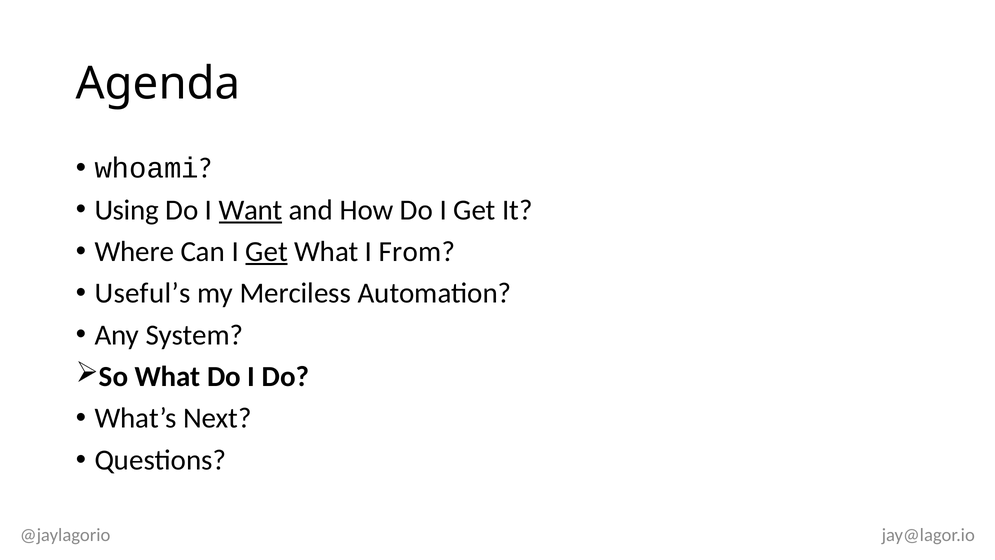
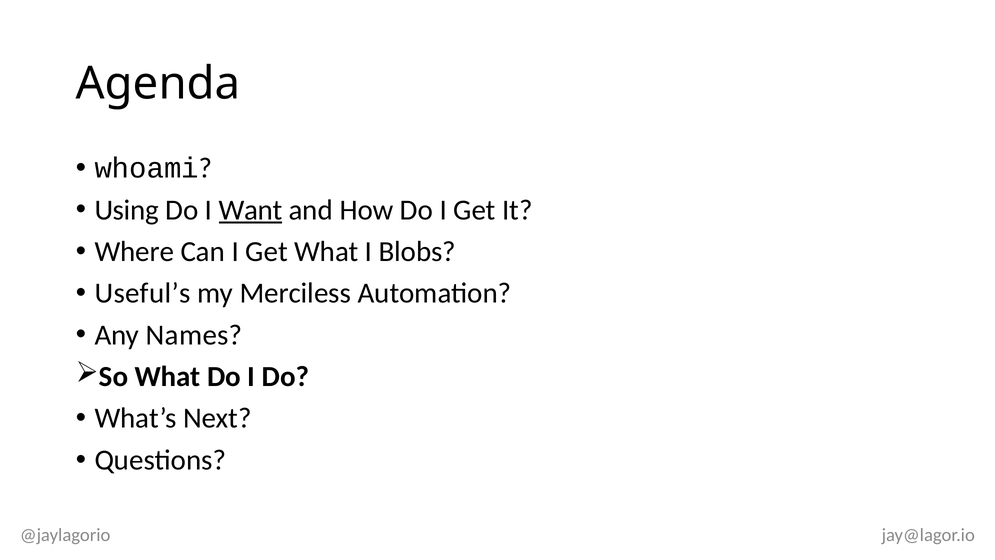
Get underline: present -> none (267, 251)
From: From -> Blobs (417, 251)
System: System -> Names (194, 335)
